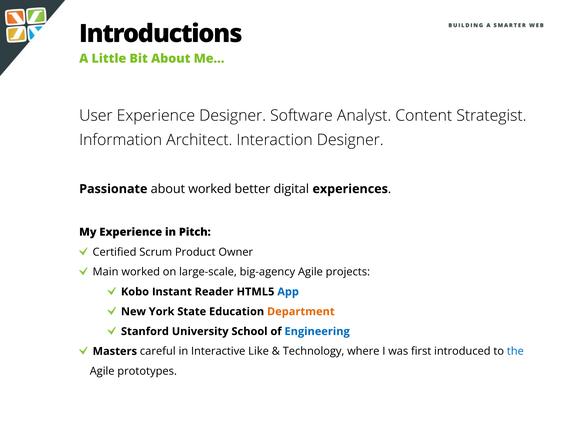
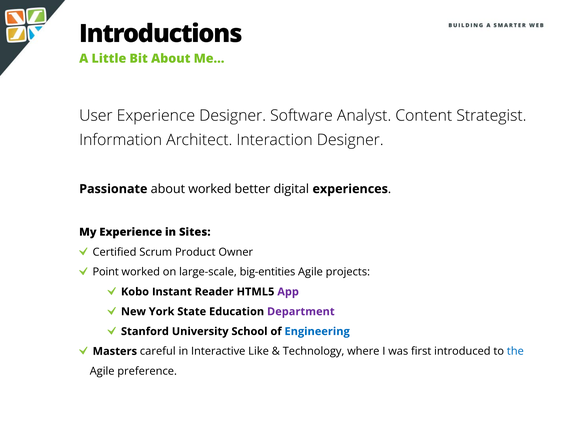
Pitch: Pitch -> Sites (195, 232)
Main: Main -> Point (106, 272)
big-agency: big-agency -> big-entities (268, 272)
App colour: blue -> purple (288, 292)
Department colour: orange -> purple (301, 312)
prototypes: prototypes -> preference (147, 371)
